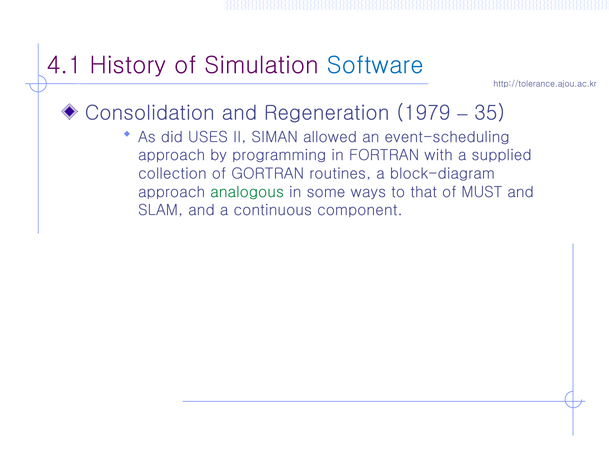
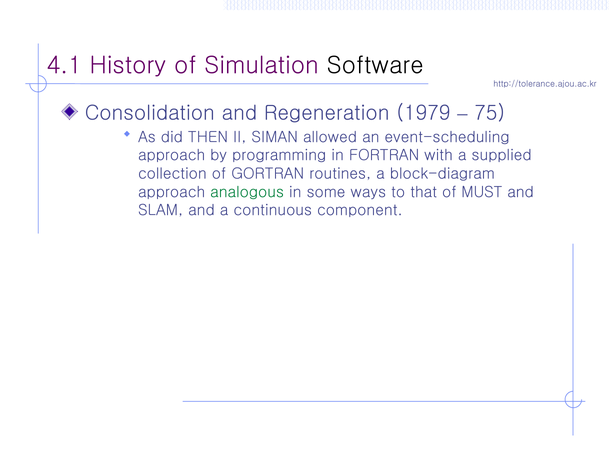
Software colour: blue -> black (375, 66)
35: 35 -> 75 (490, 113)
USES: USES -> THEN (208, 137)
